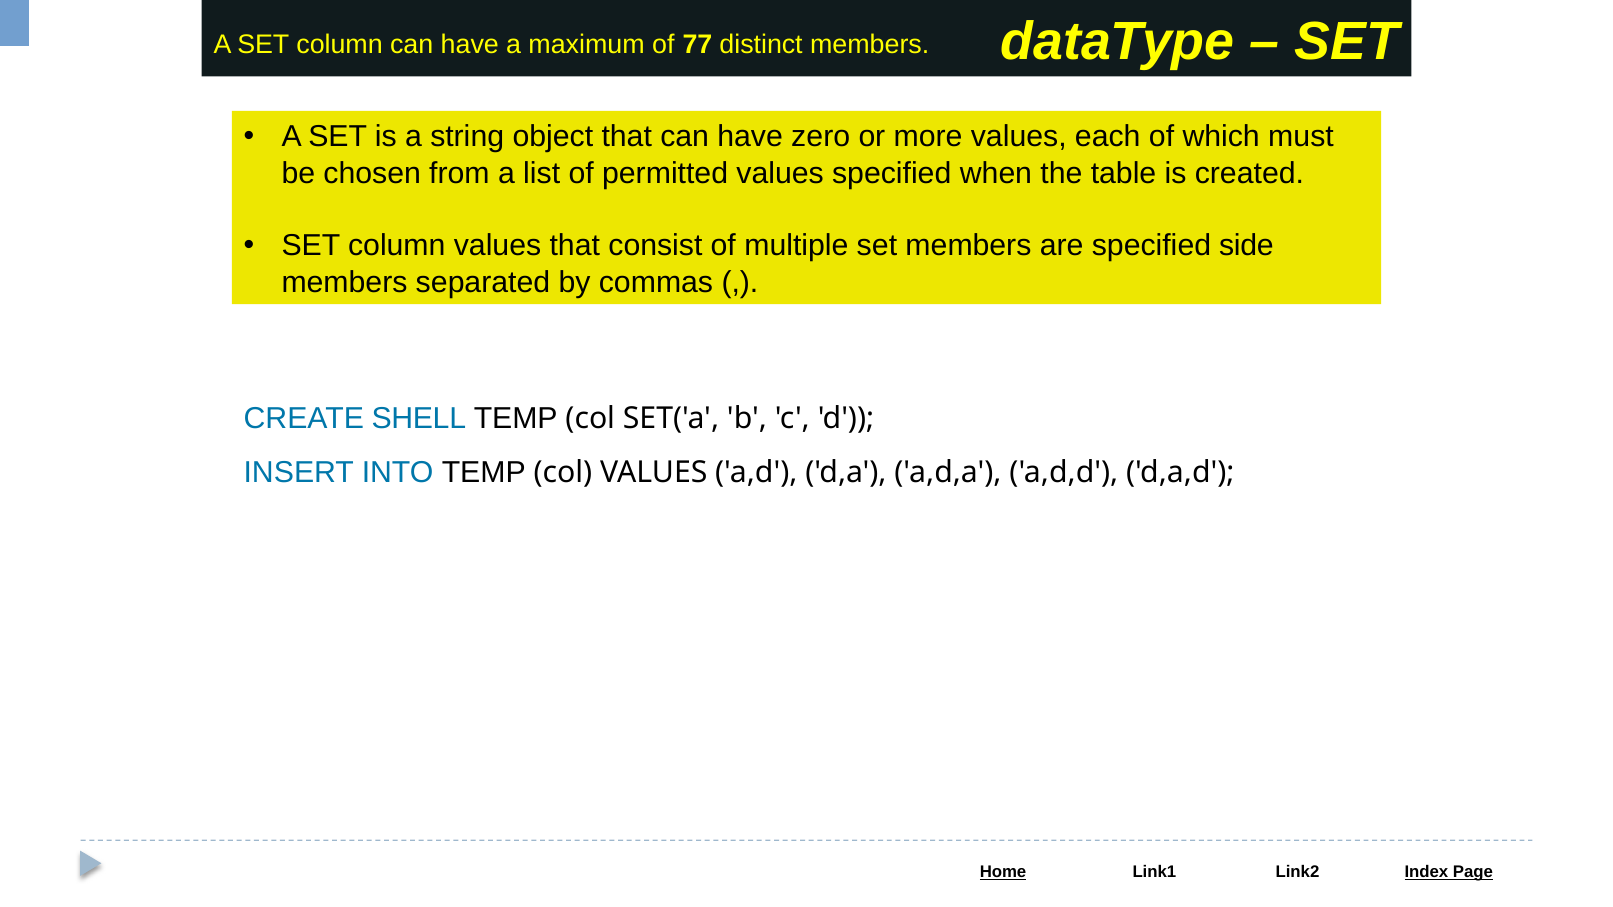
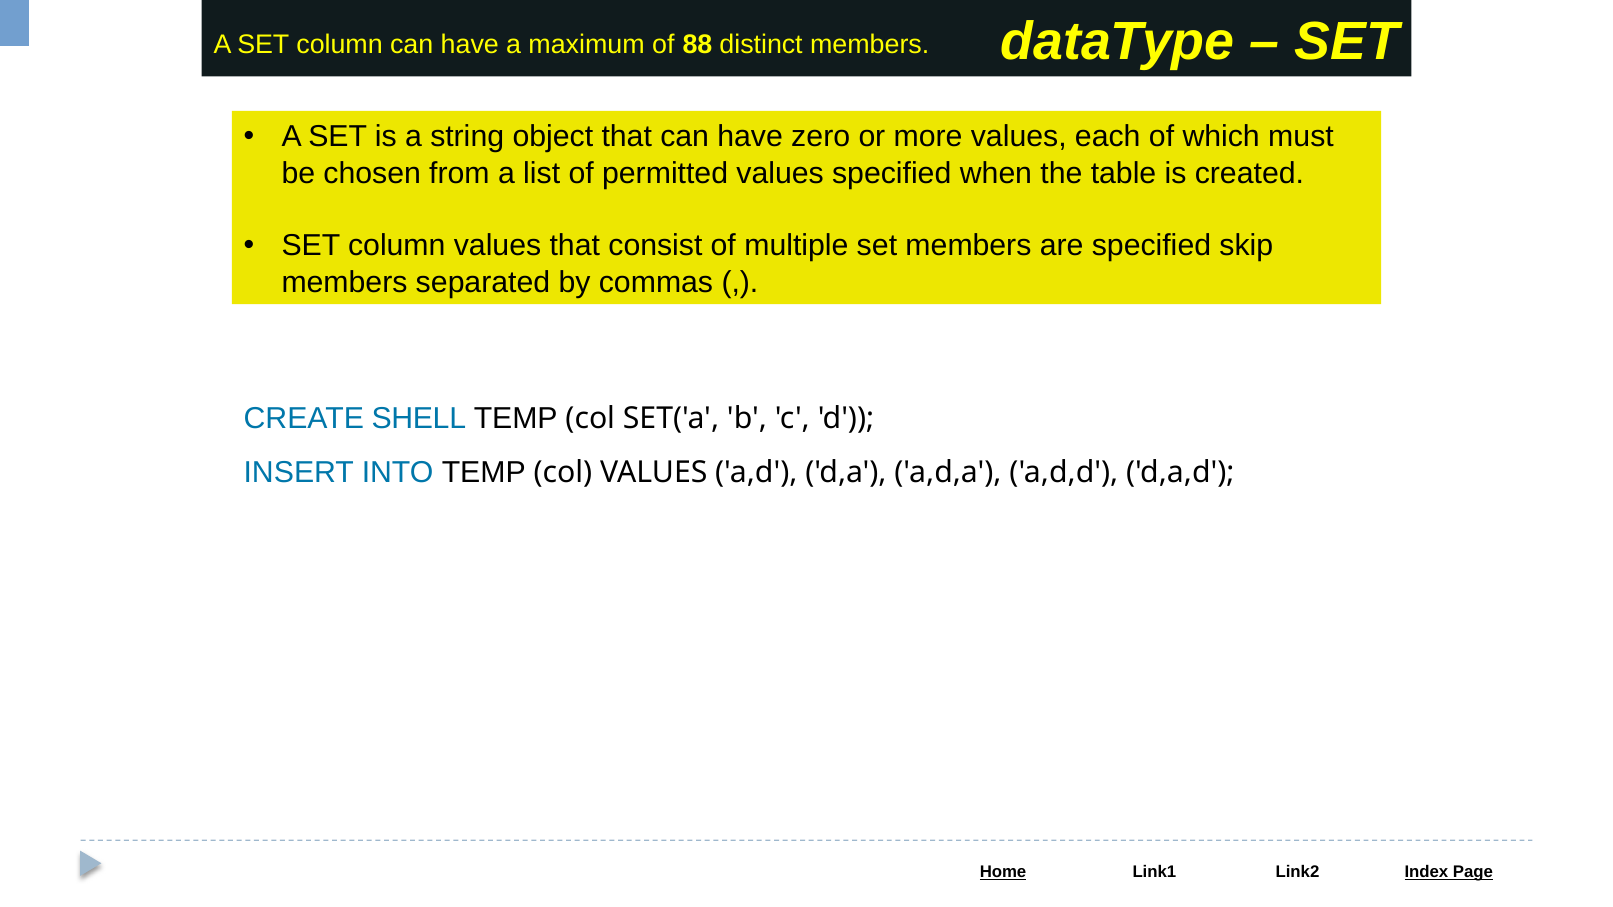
77: 77 -> 88 (697, 45)
side: side -> skip (1246, 246)
